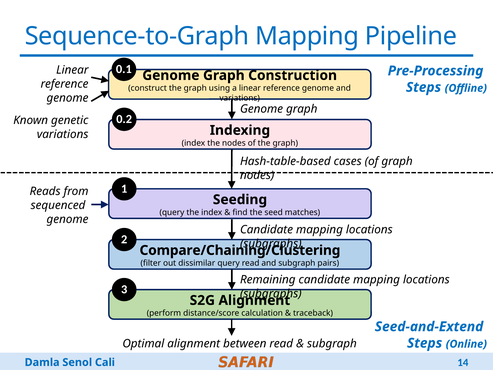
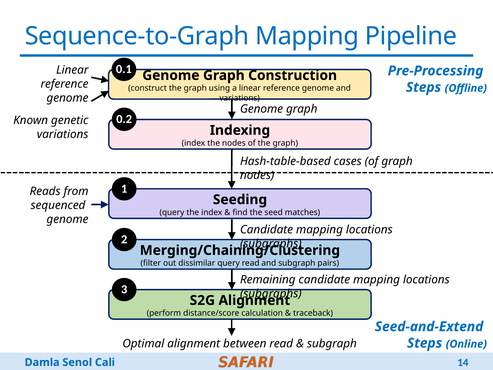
Compare/Chaining/Clustering: Compare/Chaining/Clustering -> Merging/Chaining/Clustering (240, 250)
